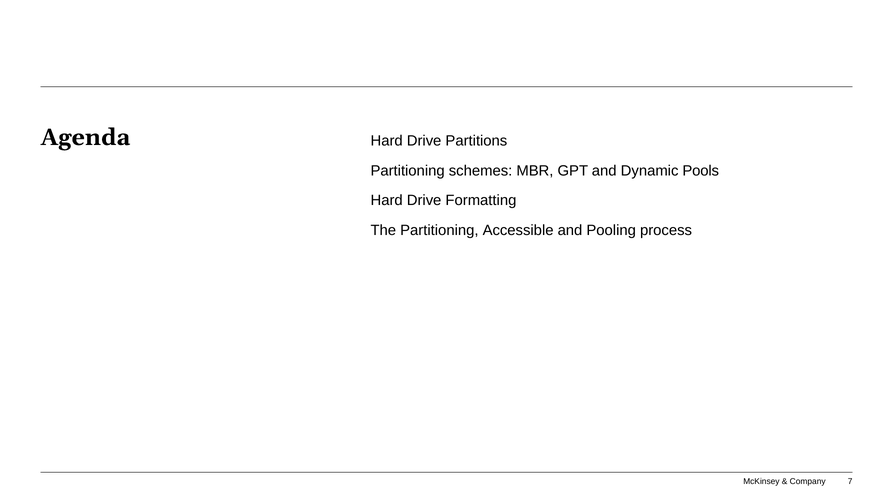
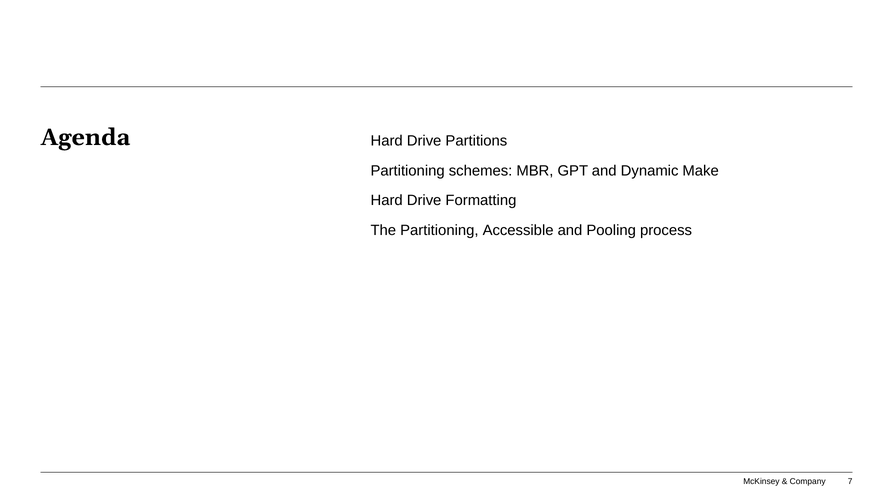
Pools: Pools -> Make (701, 171)
